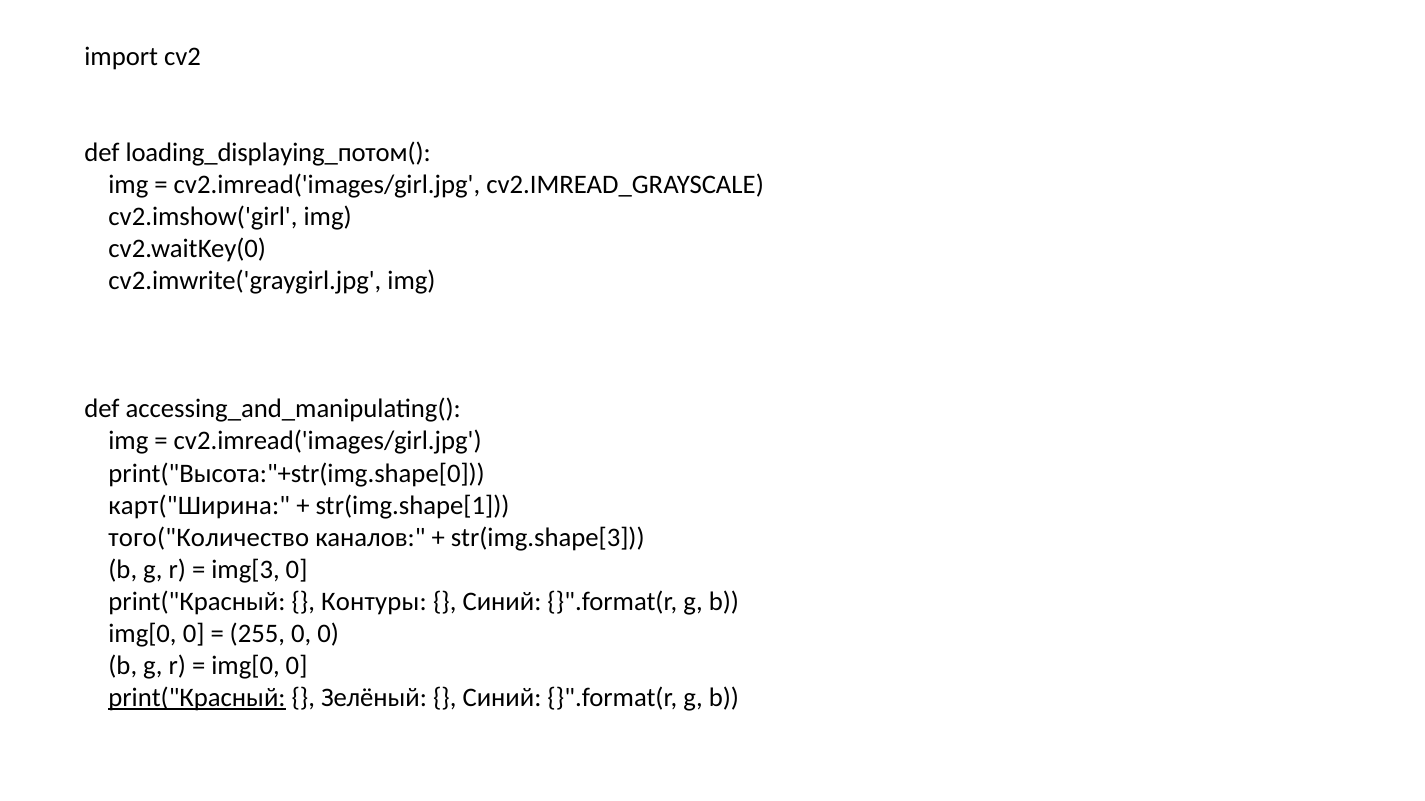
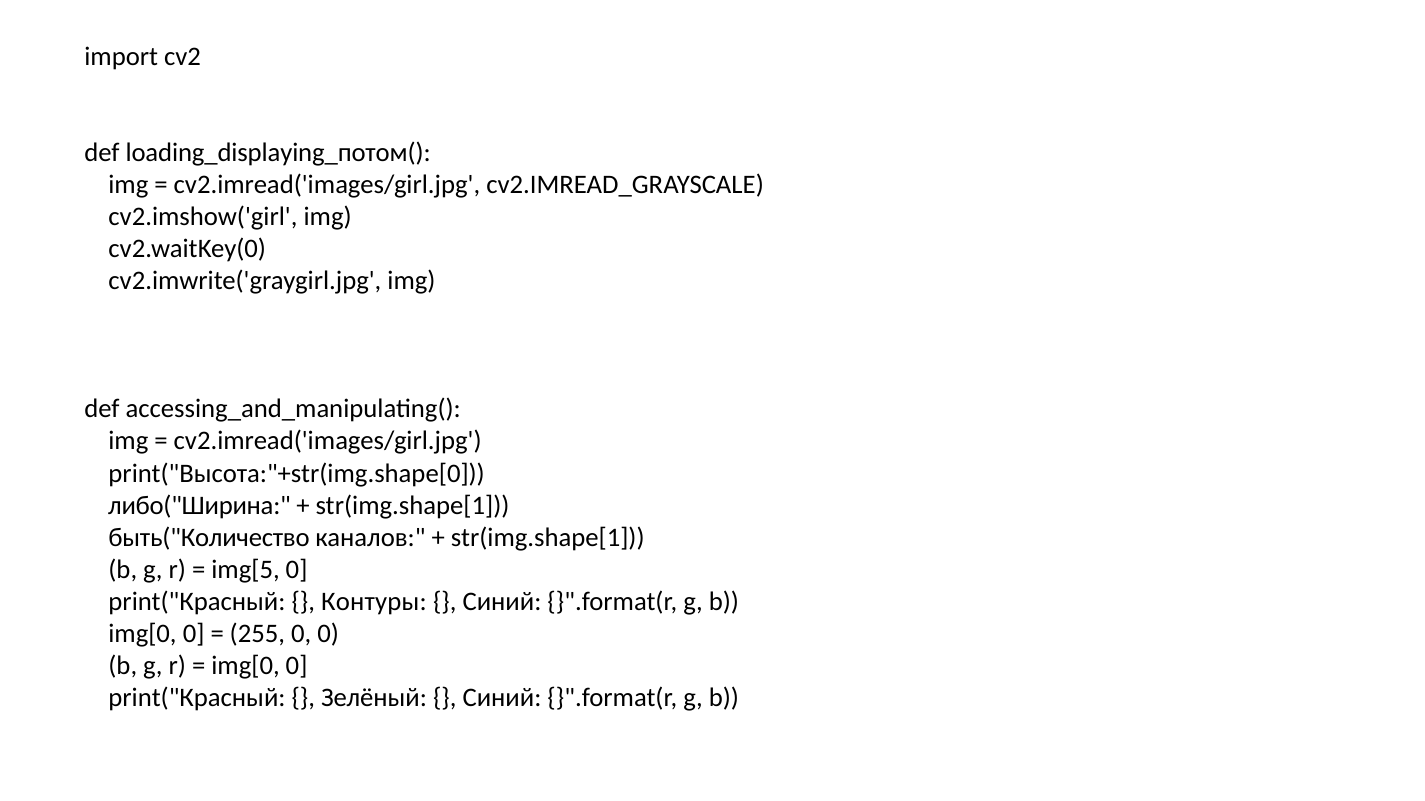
карт("Ширина: карт("Ширина -> либо("Ширина (200, 506)
того("Количество: того("Количество -> быть("Количество (209, 538)
str(img.shape[3: str(img.shape[3 -> str(img.shape[1 (548, 538)
img[3: img[3 -> img[5 (246, 570)
print("Красный underline: present -> none (197, 698)
